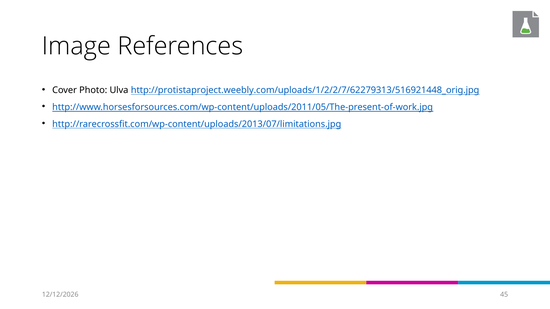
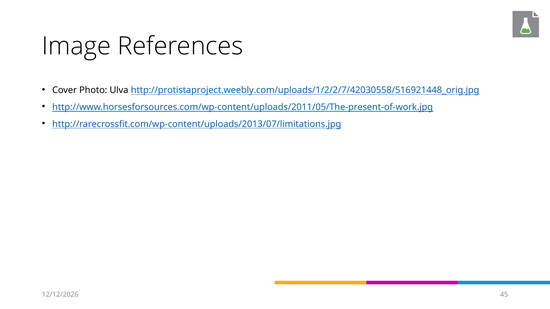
http://protistaproject.weebly.com/uploads/1/2/2/7/62279313/516921448_orig.jpg: http://protistaproject.weebly.com/uploads/1/2/2/7/62279313/516921448_orig.jpg -> http://protistaproject.weebly.com/uploads/1/2/2/7/42030558/516921448_orig.jpg (305, 90)
